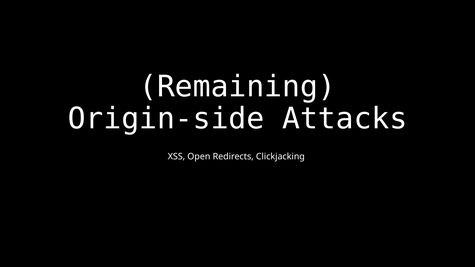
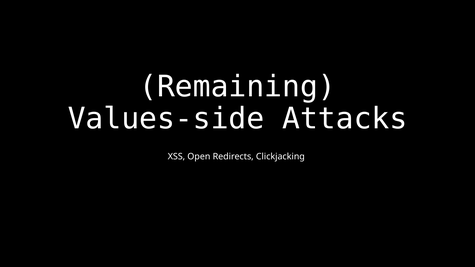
Origin-side: Origin-side -> Values-side (166, 119)
